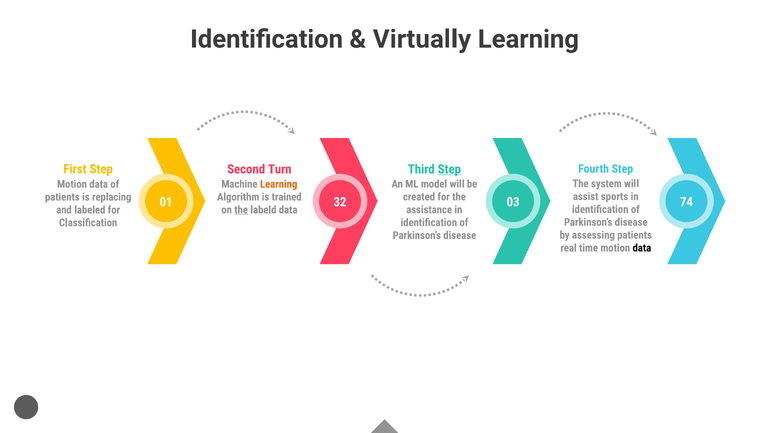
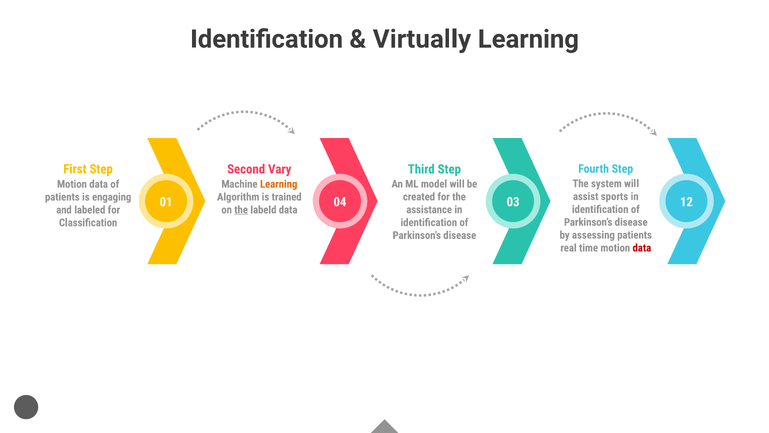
Turn: Turn -> Vary (280, 169)
Step underline: present -> none (449, 169)
replacing: replacing -> engaging (112, 197)
32: 32 -> 04 (340, 202)
74: 74 -> 12 (686, 202)
data colour: black -> red (642, 248)
